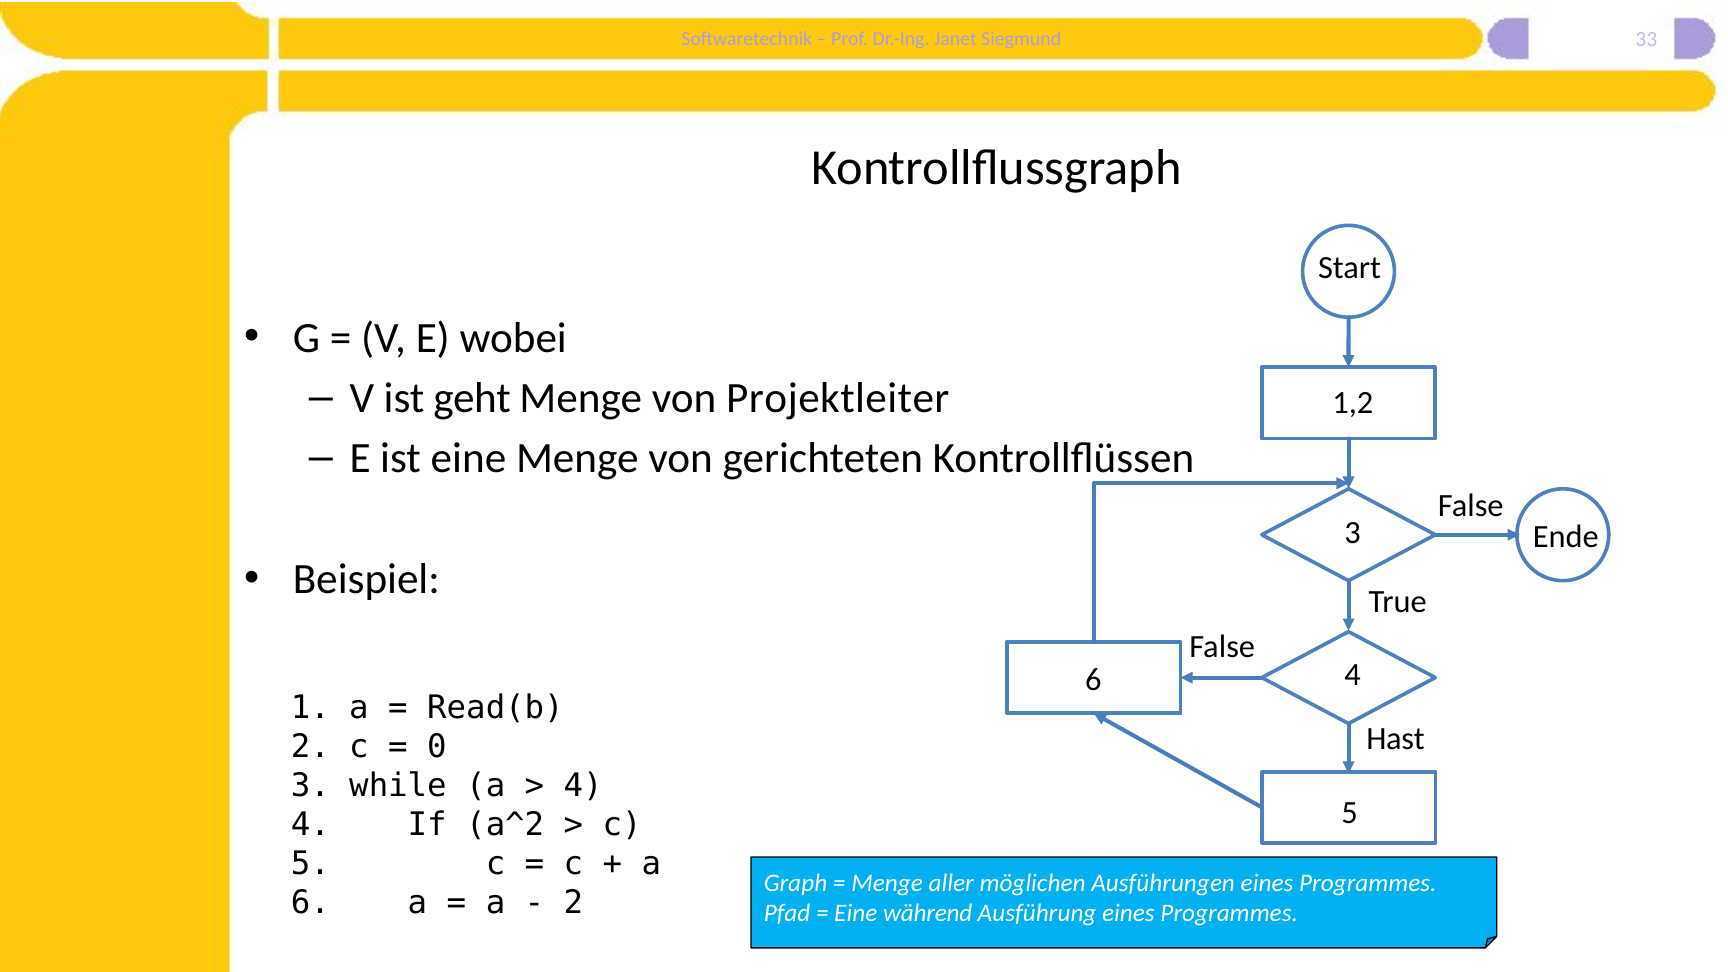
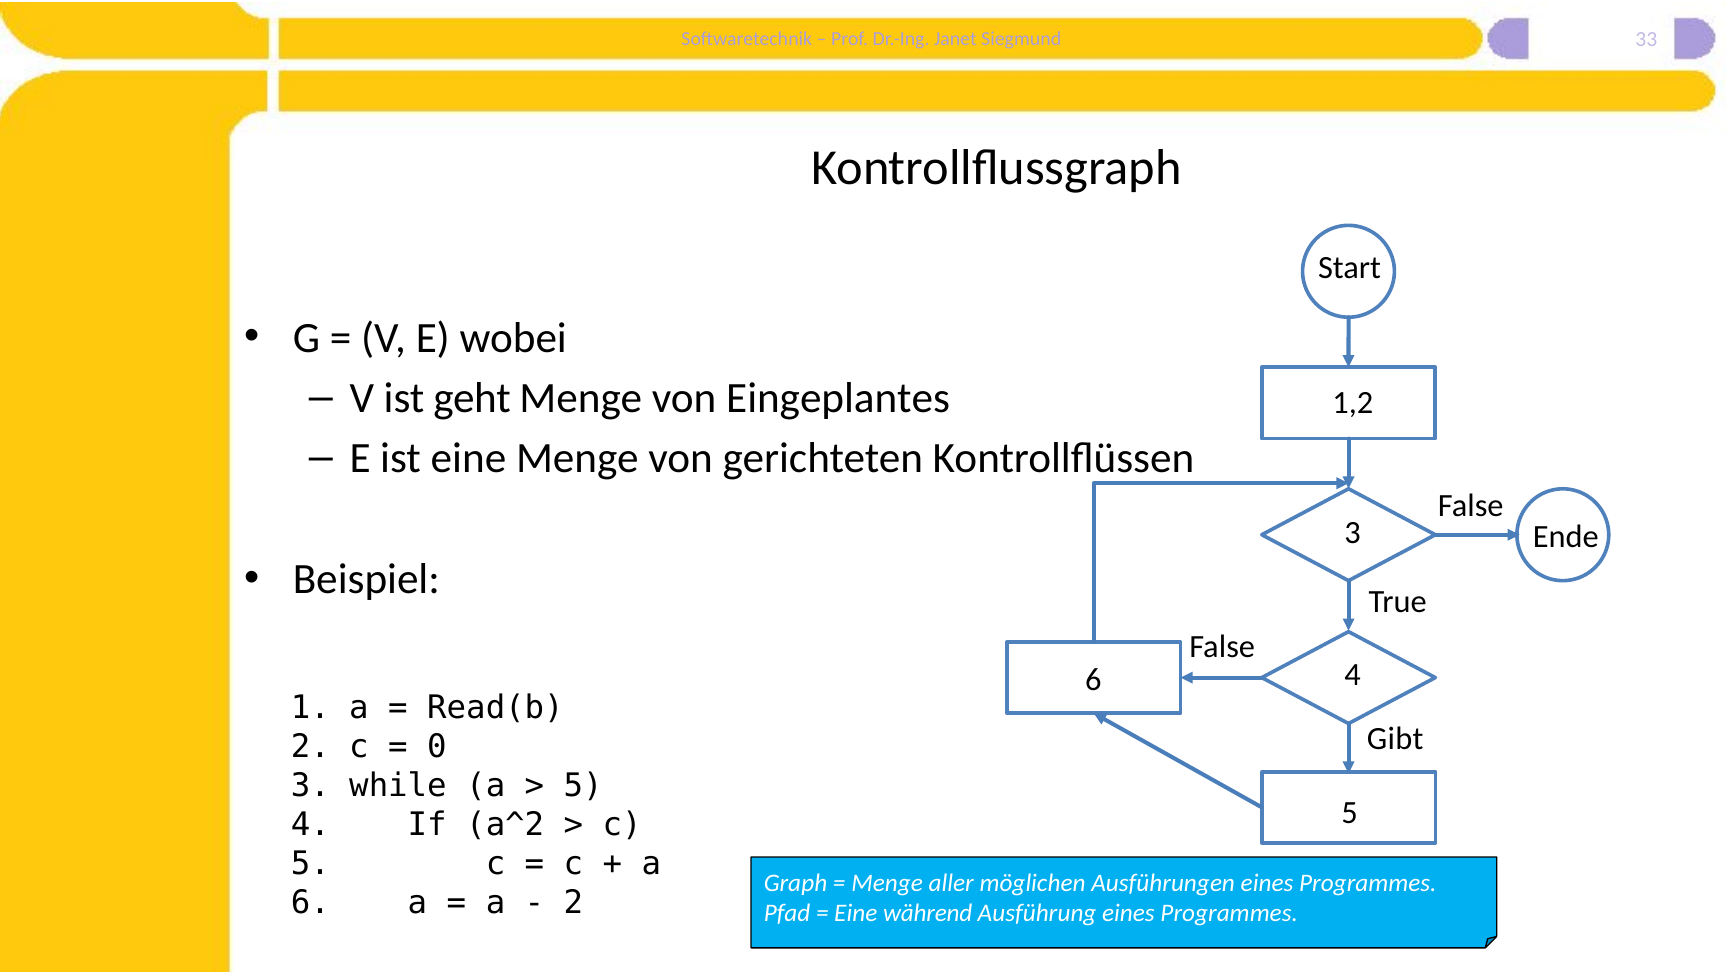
Projektleiter: Projektleiter -> Eingeplantes (838, 398)
Hast: Hast -> Gibt (1395, 739)
4: 4 -> 5 (583, 786)
